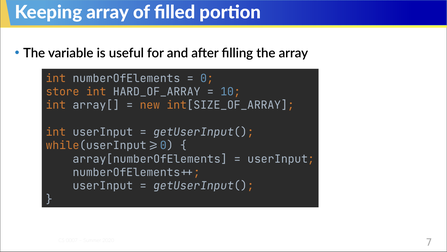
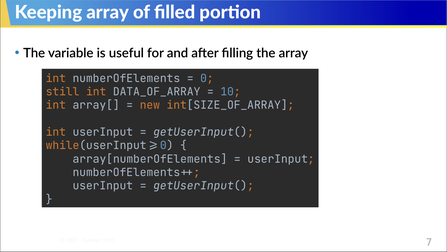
store: store -> still (63, 92)
HARD_OF_ARRAY: HARD_OF_ARRAY -> DATA_OF_ARRAY (157, 92)
